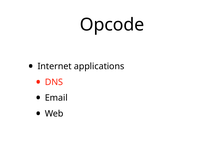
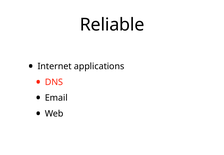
Opcode: Opcode -> Reliable (112, 25)
